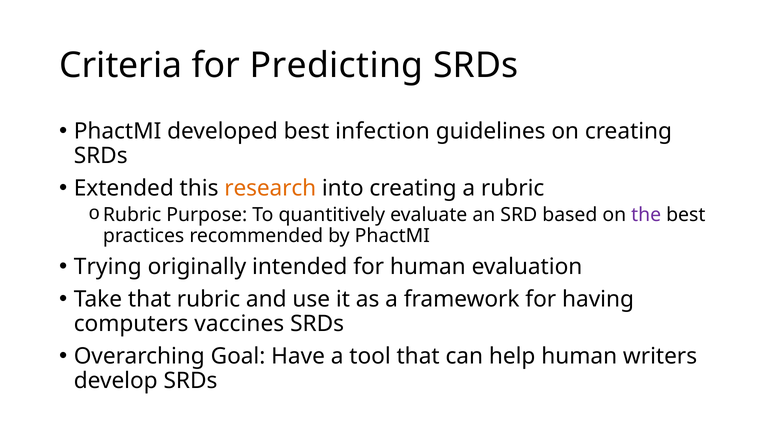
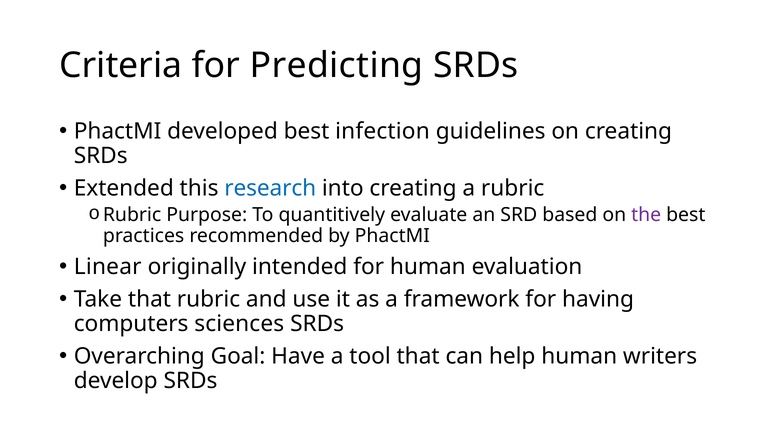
research colour: orange -> blue (270, 188)
Trying: Trying -> Linear (108, 267)
vaccines: vaccines -> sciences (239, 324)
